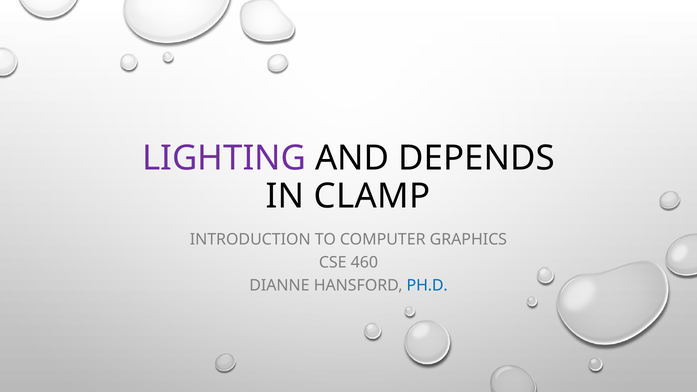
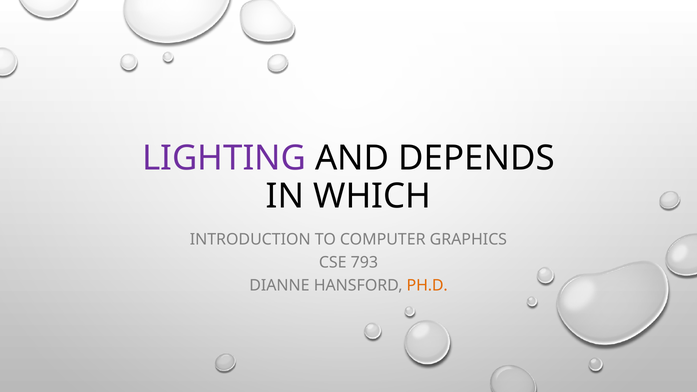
CLAMP: CLAMP -> WHICH (372, 196)
460: 460 -> 793 (364, 262)
PH.D colour: blue -> orange (427, 285)
